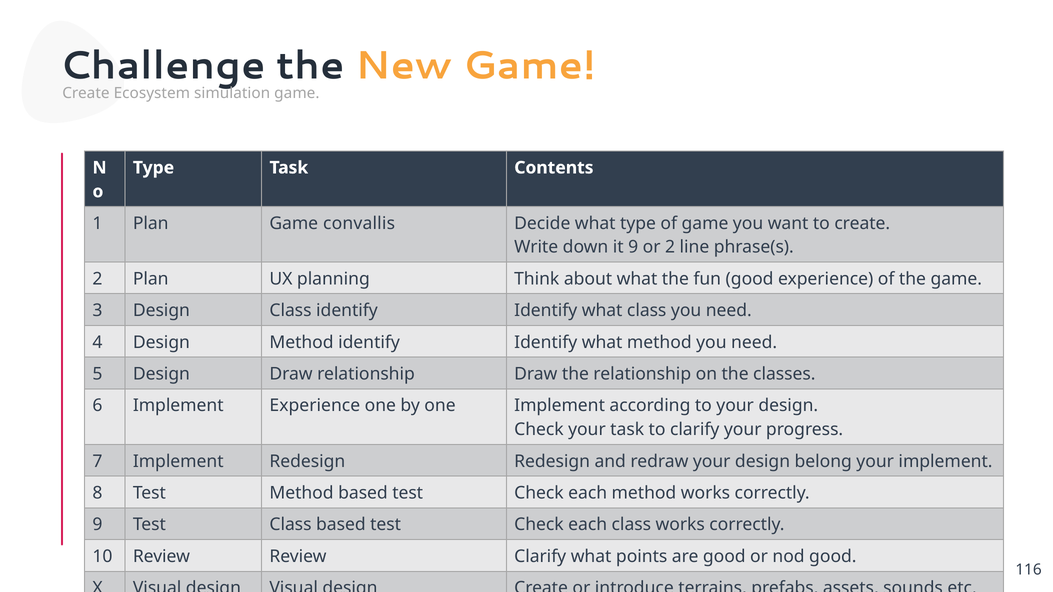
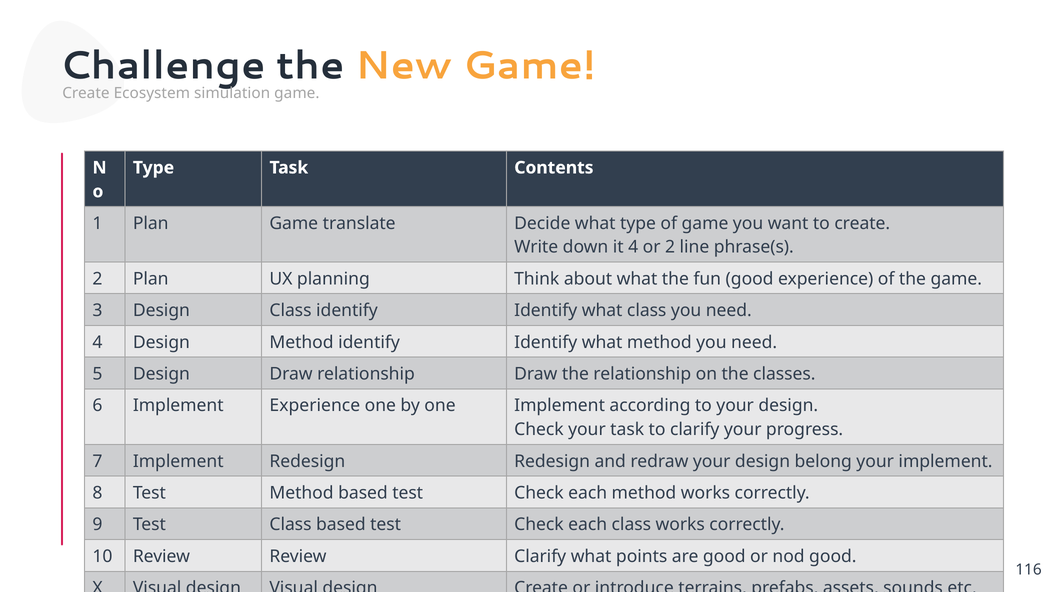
convallis: convallis -> translate (359, 223)
it 9: 9 -> 4 (633, 247)
